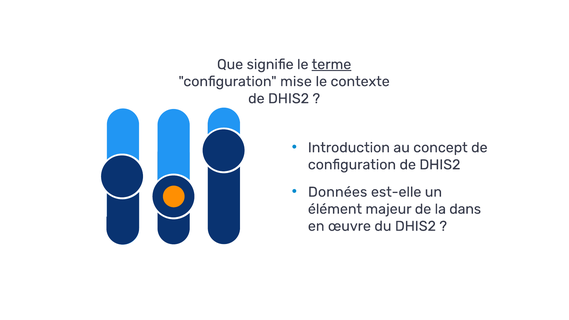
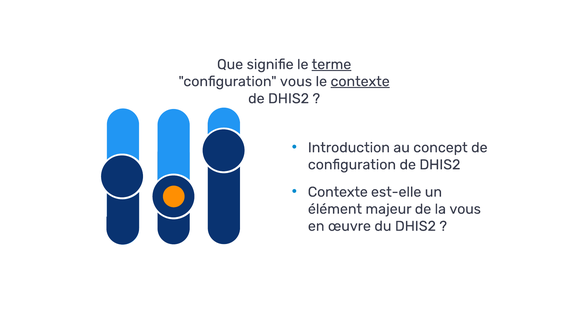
configuration mise: mise -> vous (296, 81)
contexte underline: none -> present (360, 81)
Données: Données -> Contexte (338, 192)
la dans: dans -> vous (465, 209)
